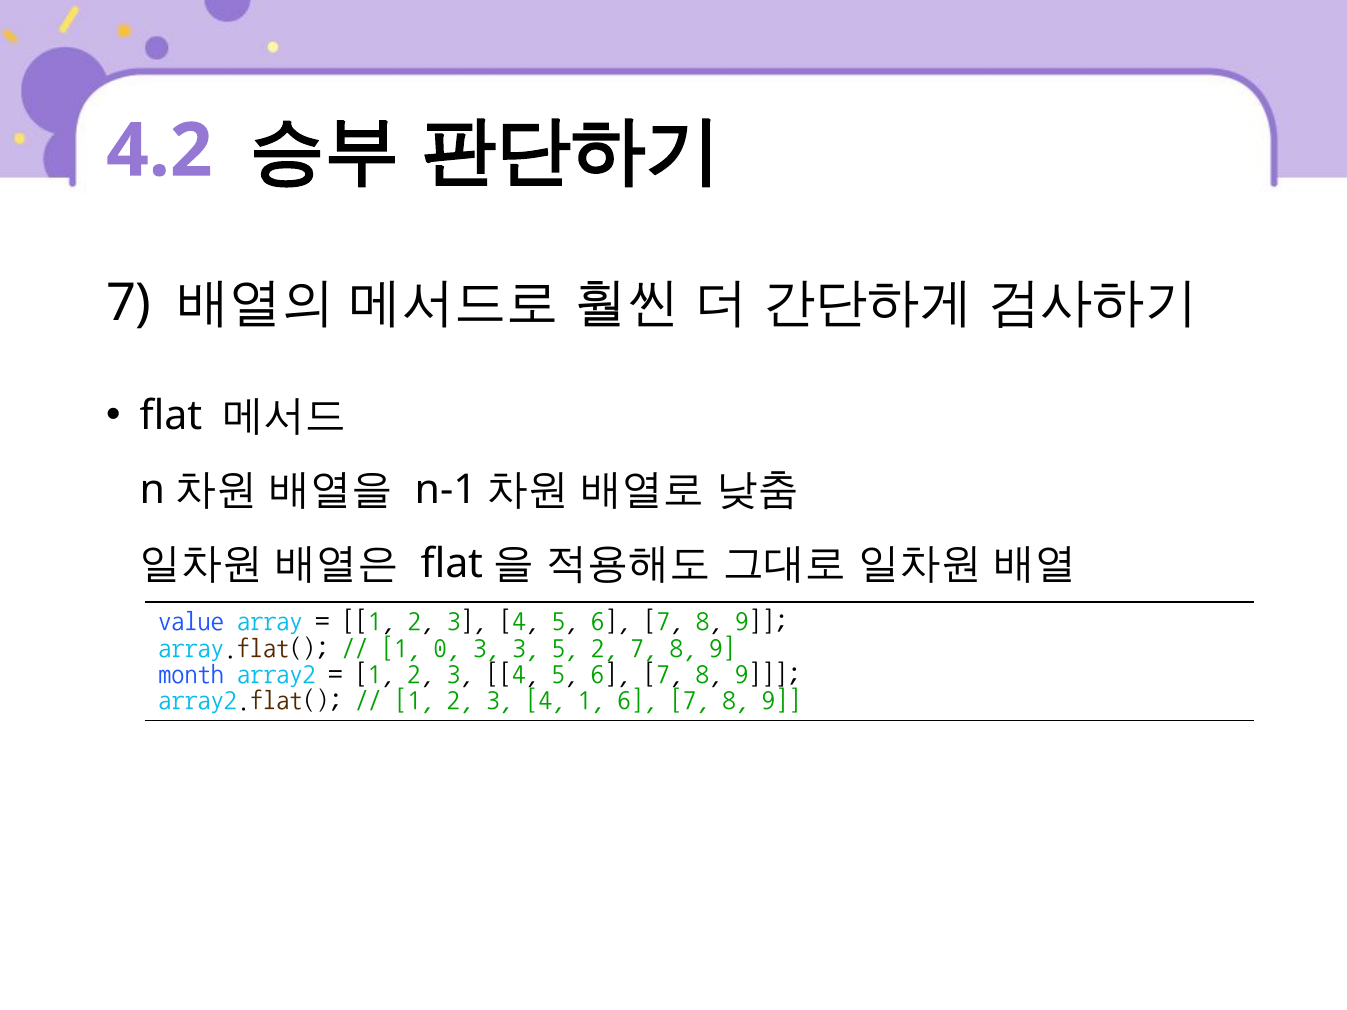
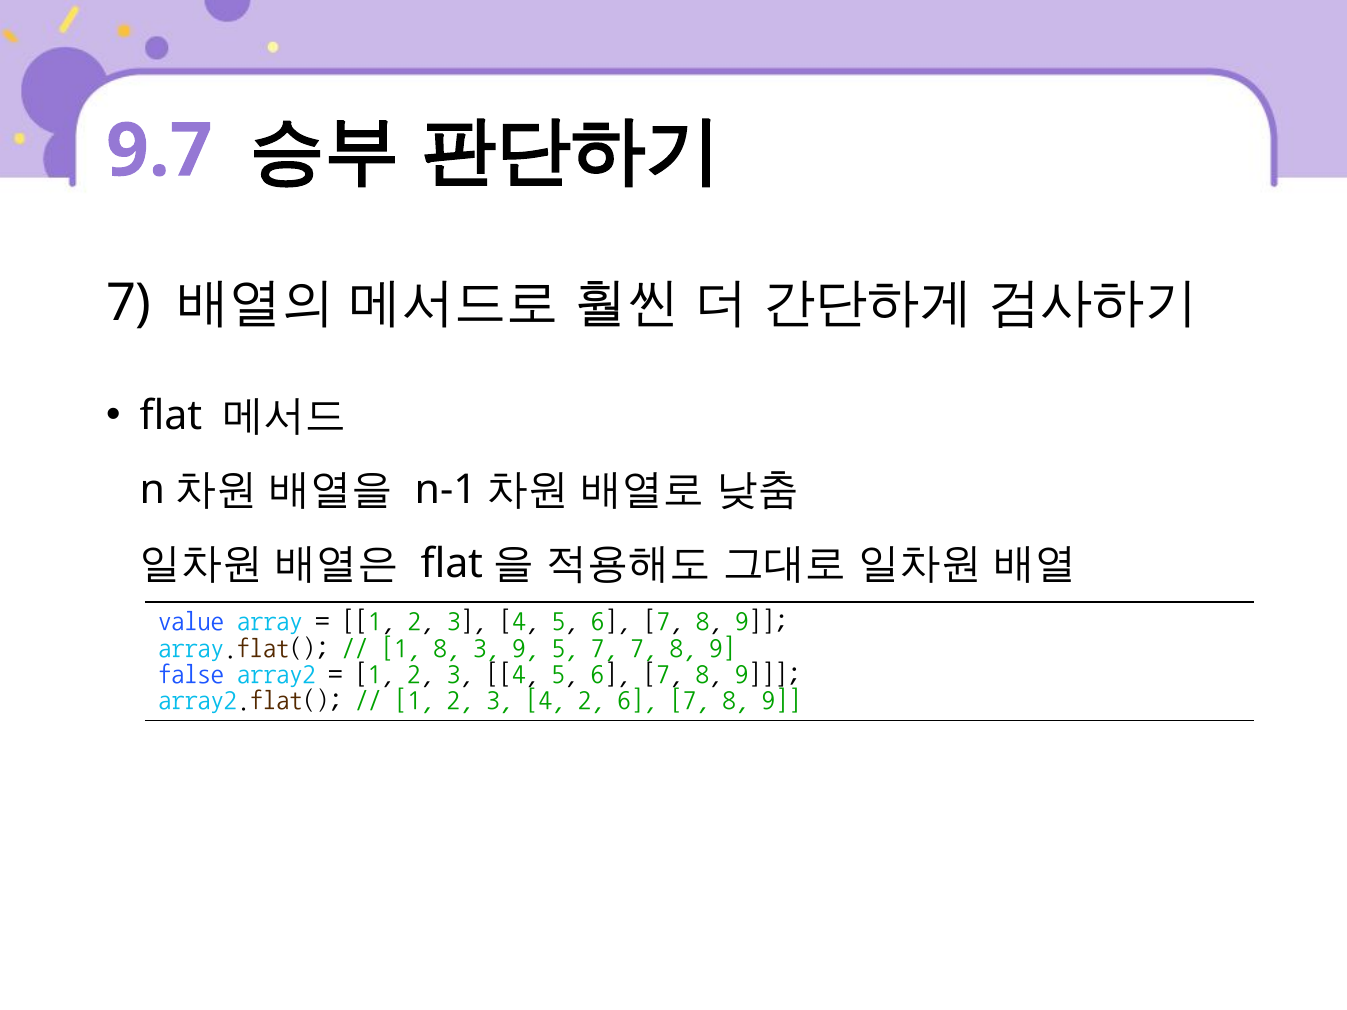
4.2: 4.2 -> 9.7 (159, 151)
1 0: 0 -> 8 (447, 648)
3 3: 3 -> 9 (526, 648)
5 2: 2 -> 7 (604, 648)
month: month -> false (191, 674)
4 1: 1 -> 2 (591, 700)
